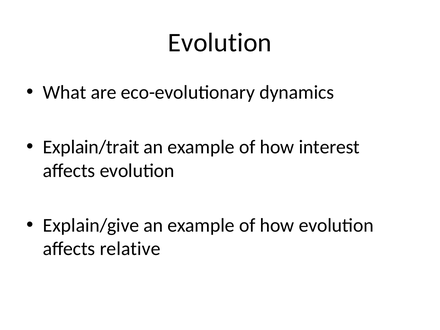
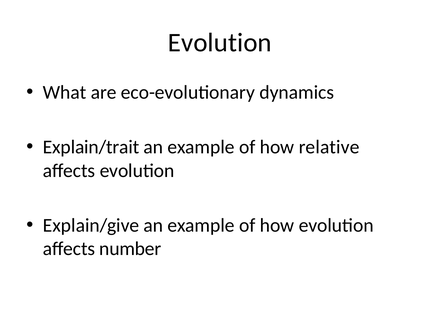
interest: interest -> relative (329, 147)
relative: relative -> number (130, 249)
